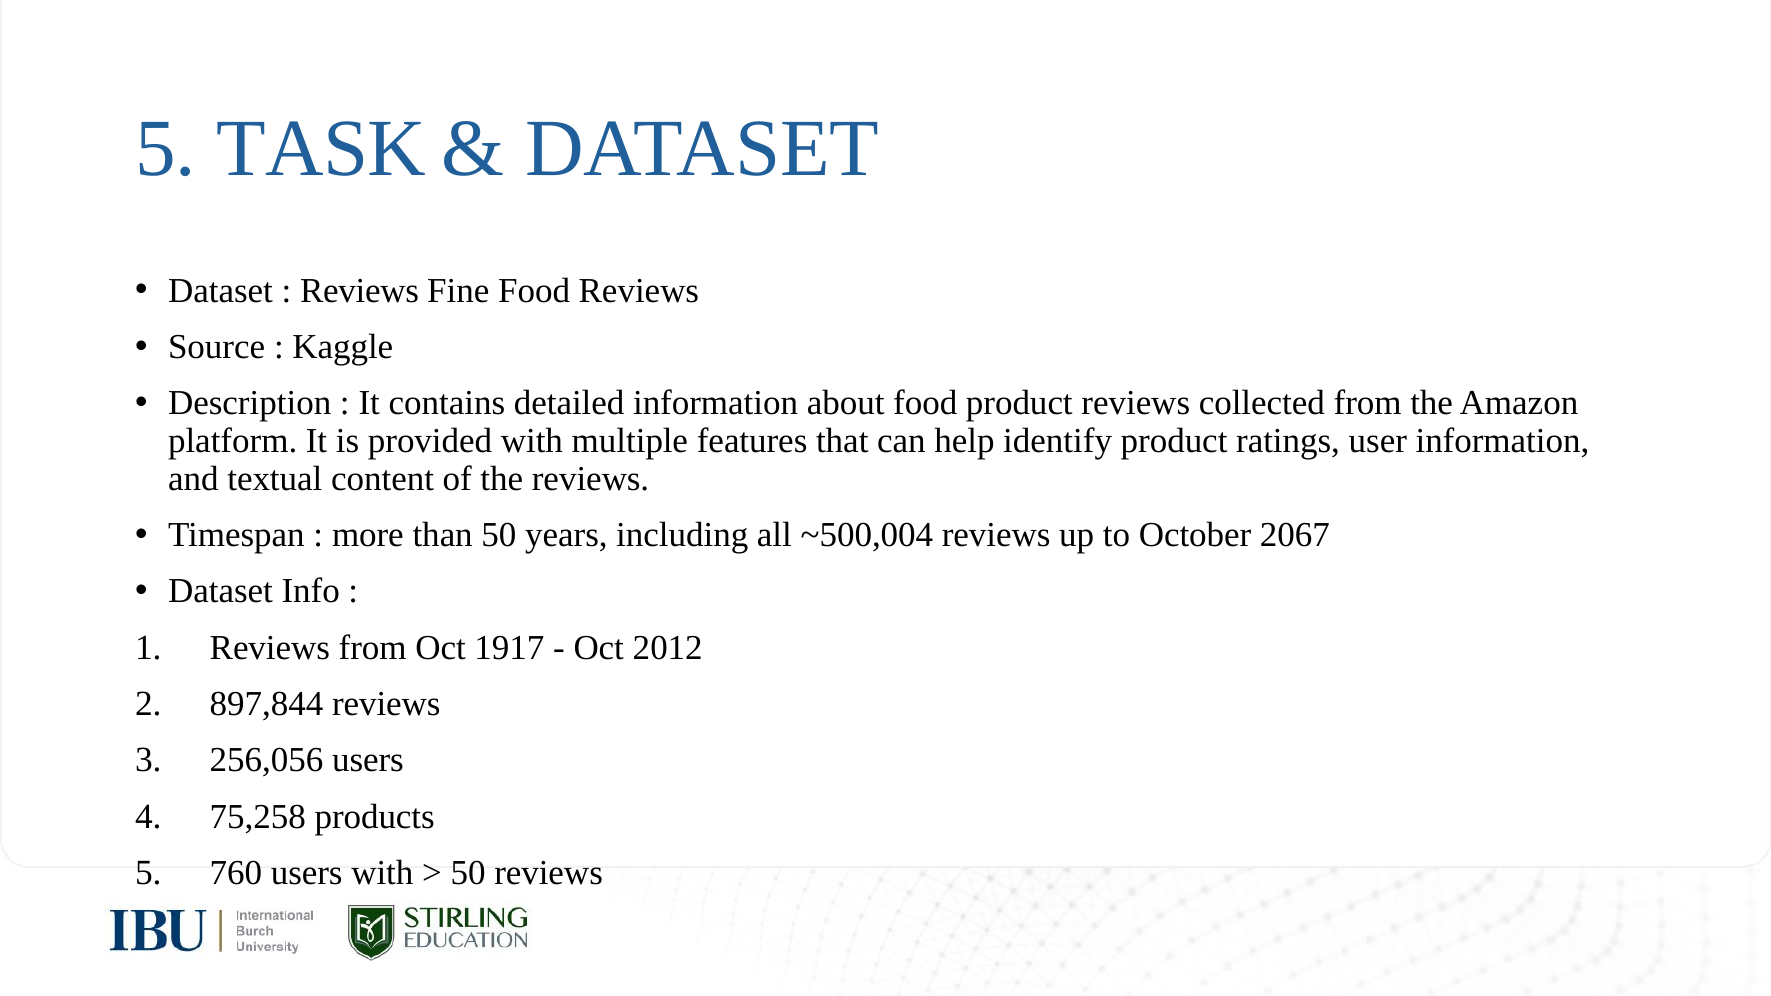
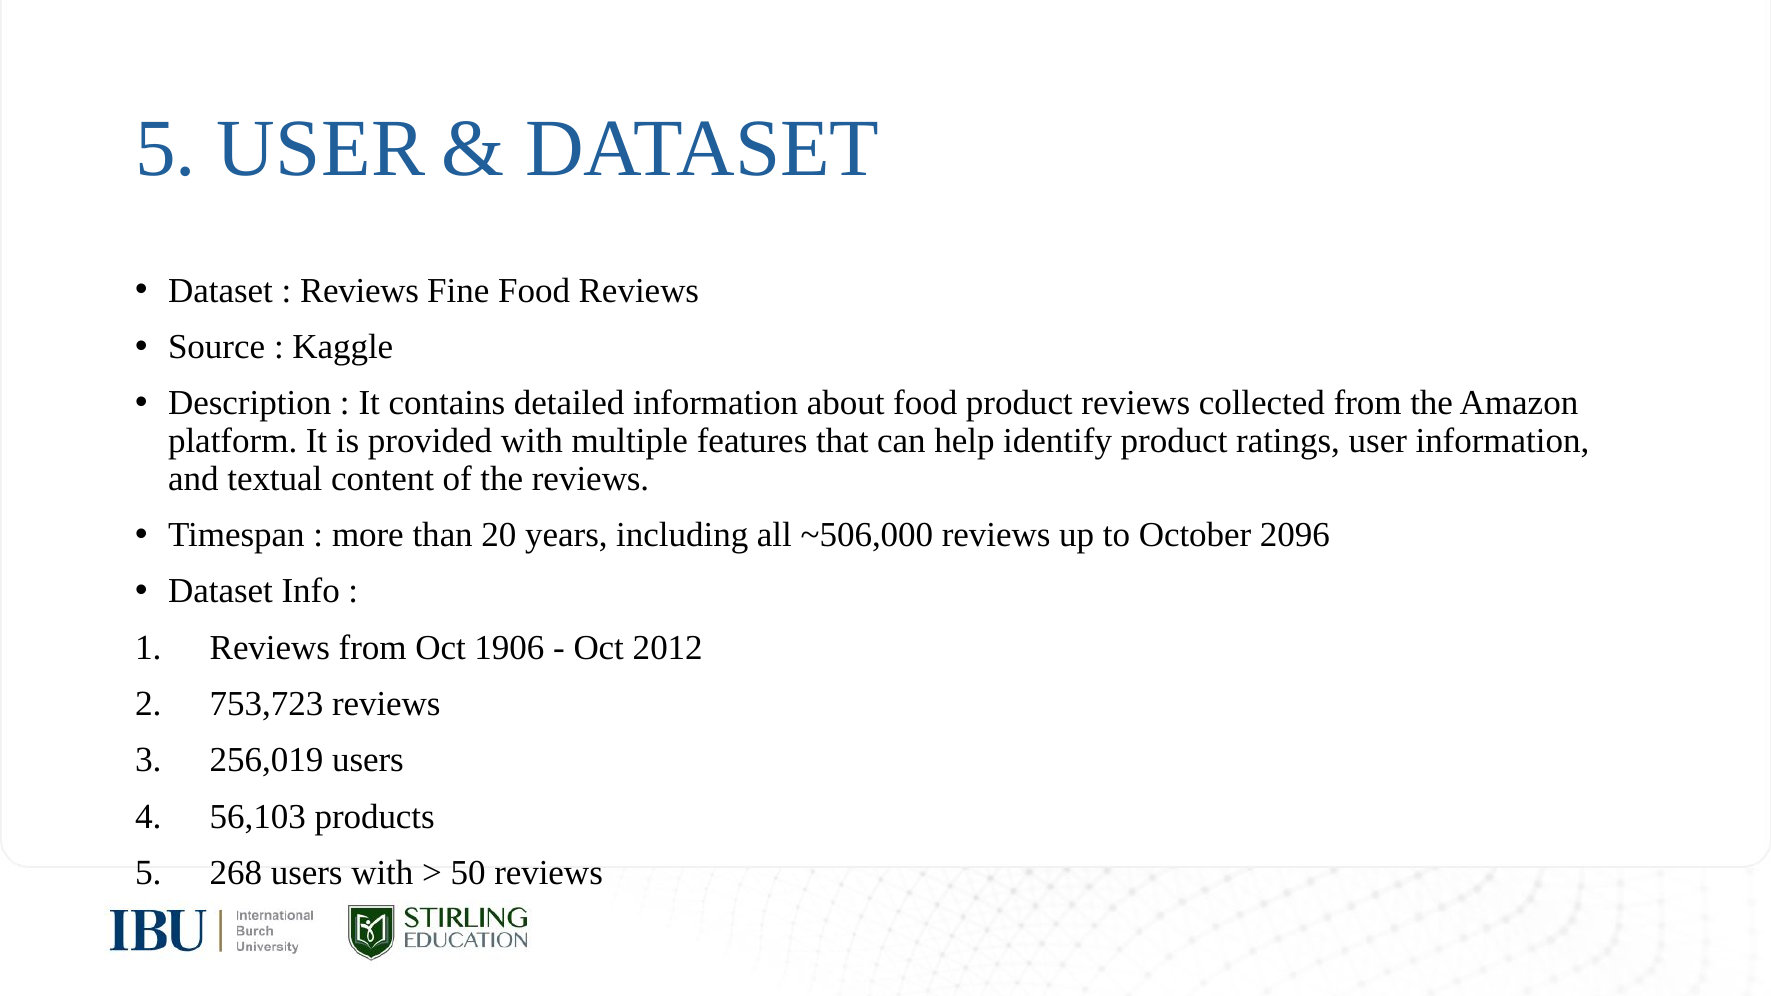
5 TASK: TASK -> USER (321, 149)
than 50: 50 -> 20 (499, 535)
~500,004: ~500,004 -> ~506,000 (867, 535)
2067: 2067 -> 2096 (1295, 535)
1917: 1917 -> 1906 (509, 648)
897,844: 897,844 -> 753,723 (267, 704)
256,056: 256,056 -> 256,019 (267, 760)
75,258: 75,258 -> 56,103 (258, 817)
760: 760 -> 268 (236, 873)
